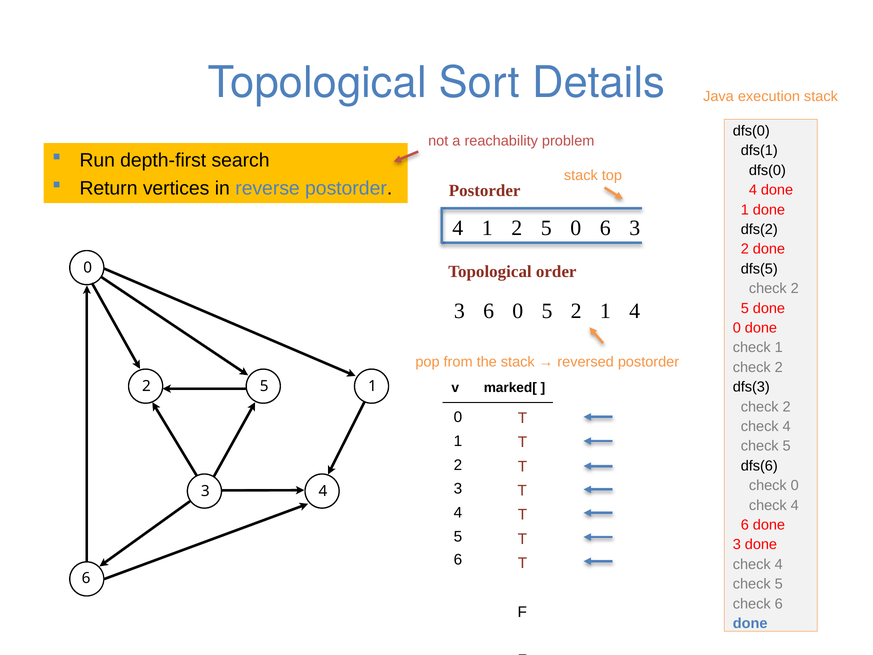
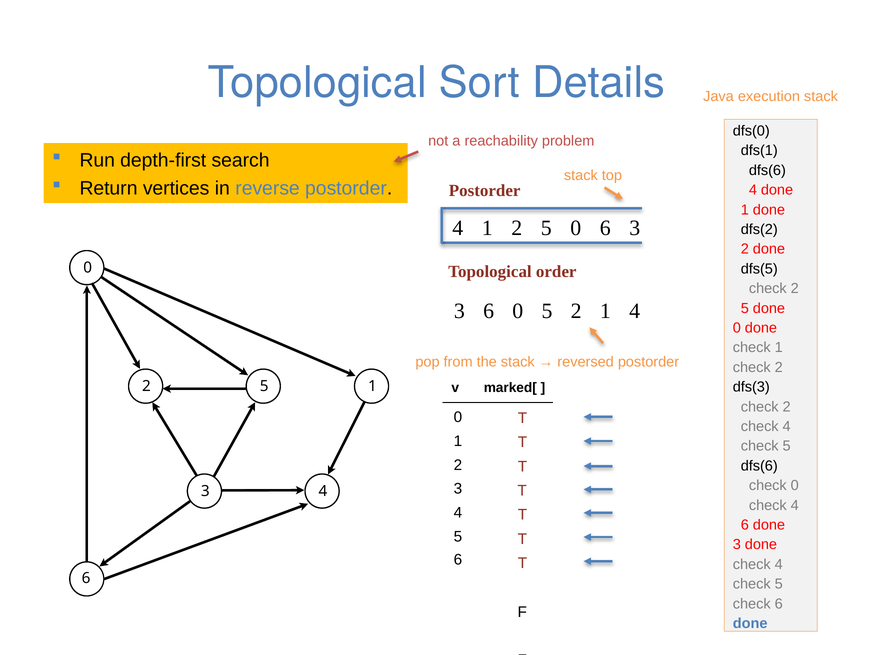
dfs(0: dfs(0 -> dfs(6 (767, 170)
